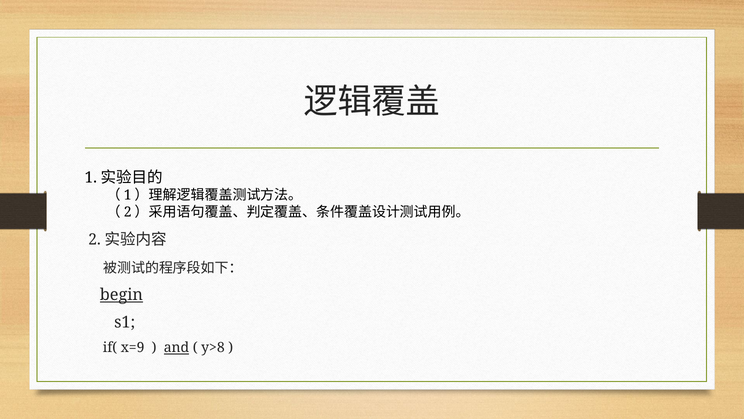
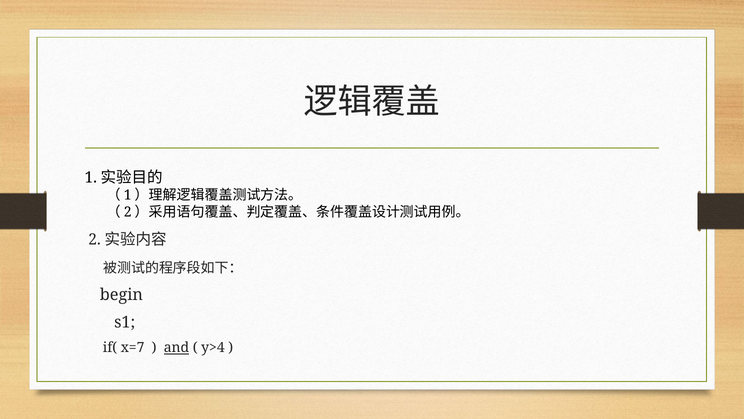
begin underline: present -> none (121, 295)
x=9: x=9 -> x=7 (133, 347)
y>8: y>8 -> y>4 (213, 347)
